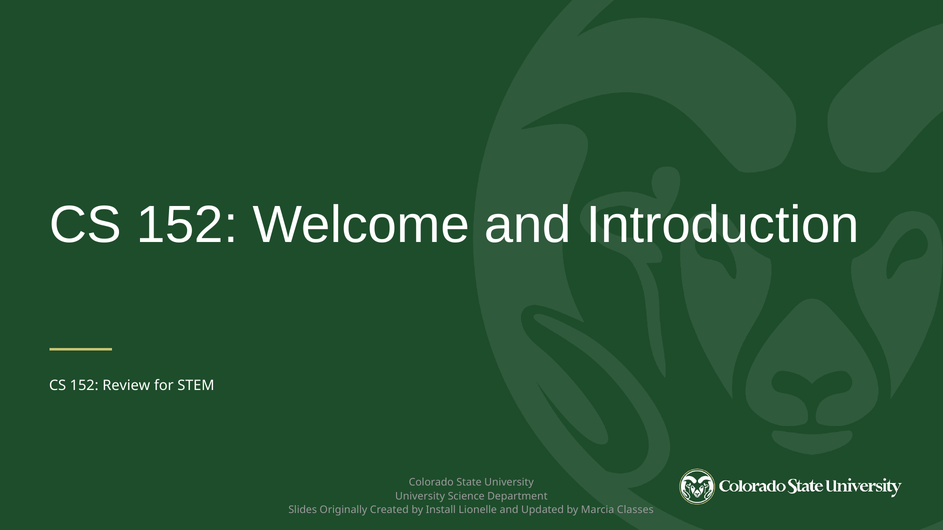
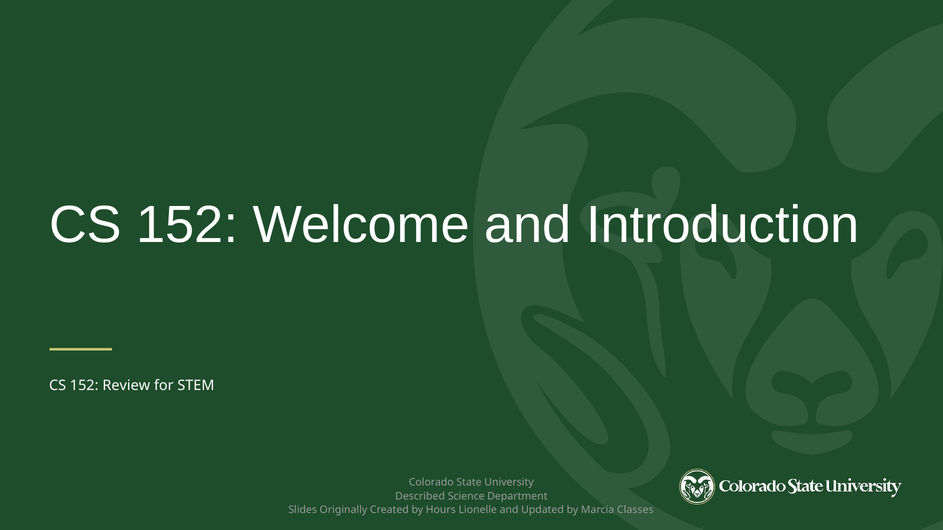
University: University -> Described (420, 497)
Install: Install -> Hours (441, 510)
